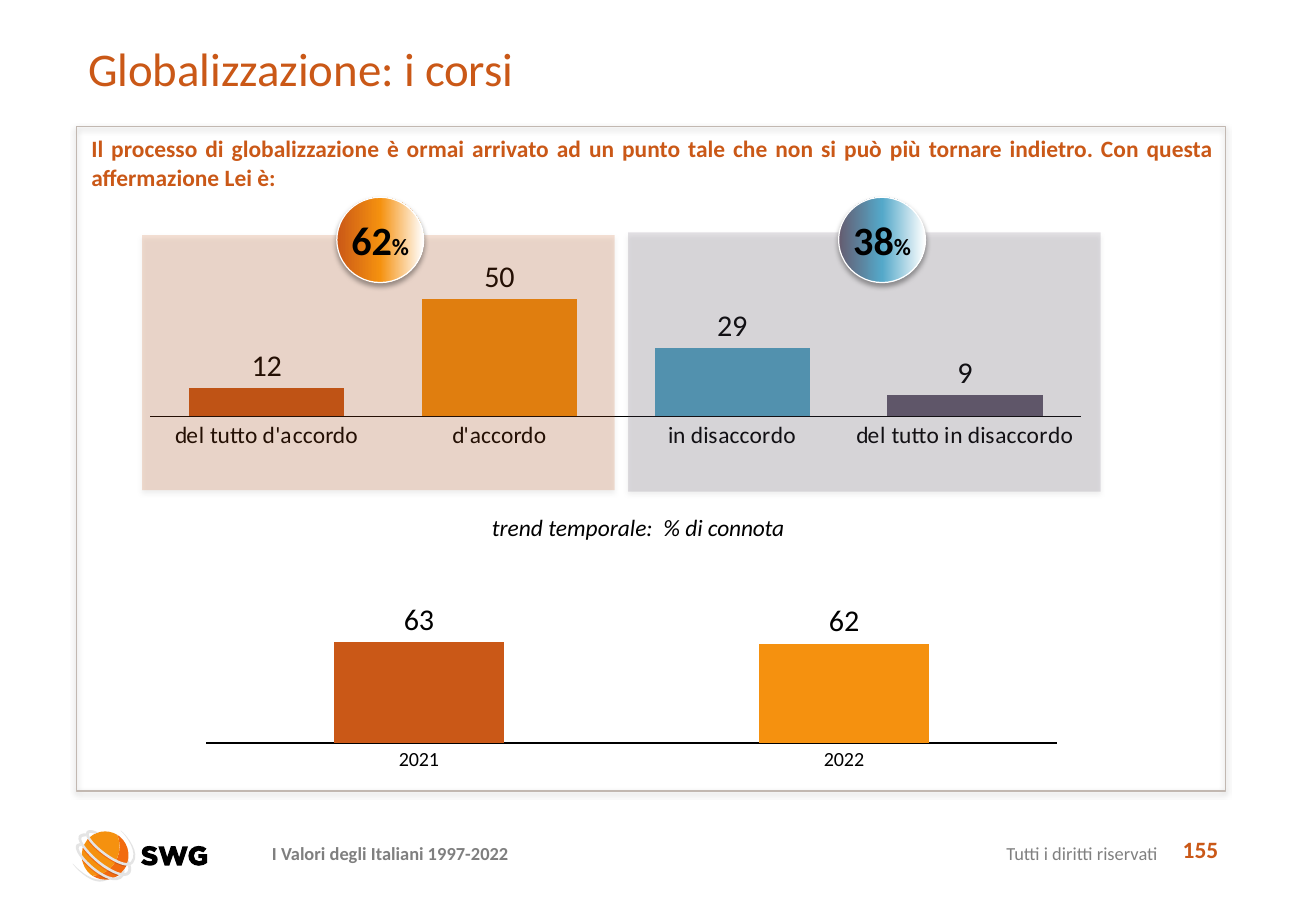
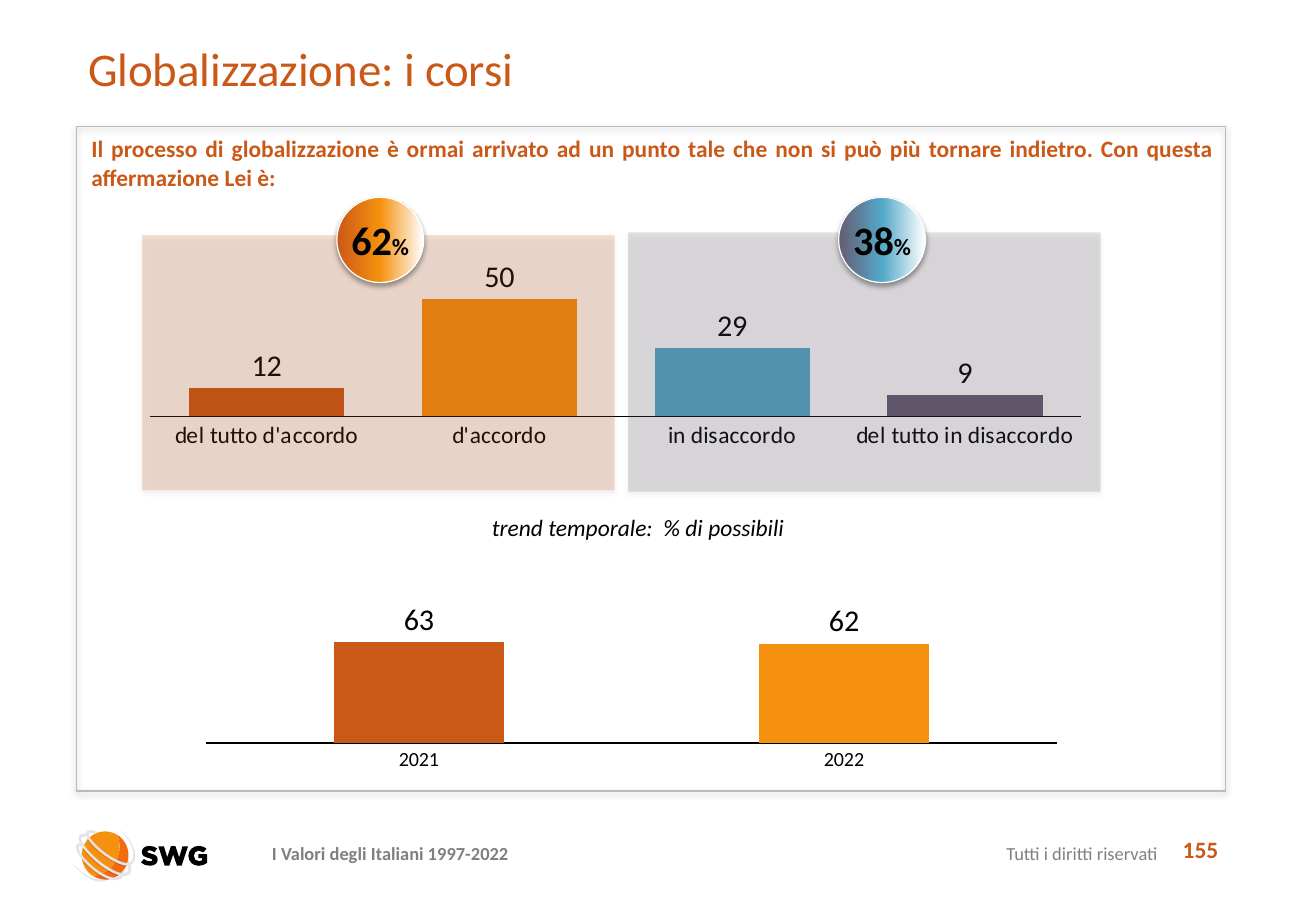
connota: connota -> possibili (746, 529)
